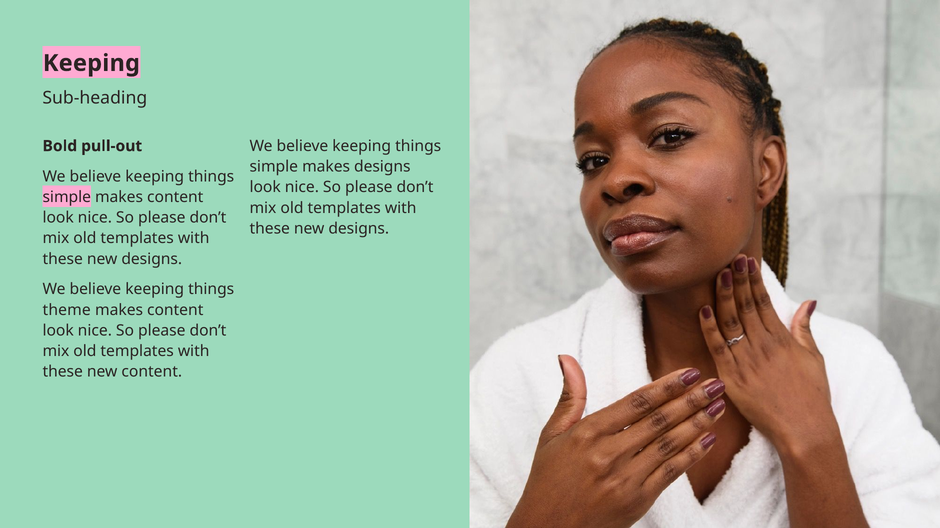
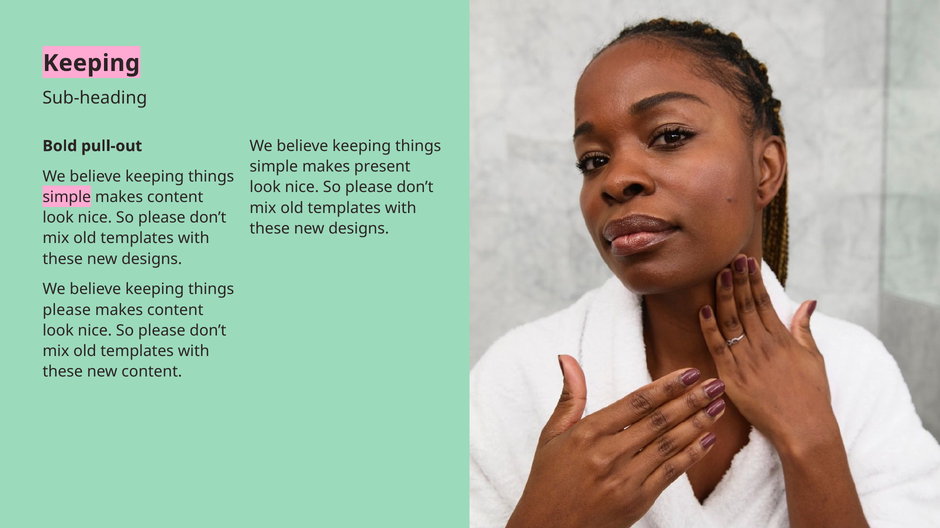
makes designs: designs -> present (382, 167)
theme: theme -> please (67, 310)
